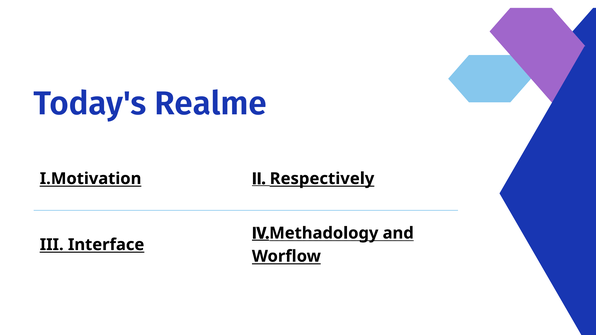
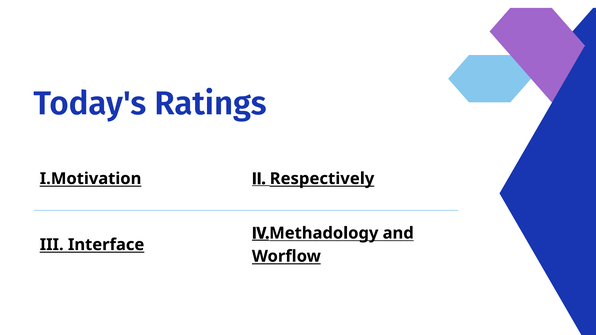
Realme: Realme -> Ratings (211, 104)
